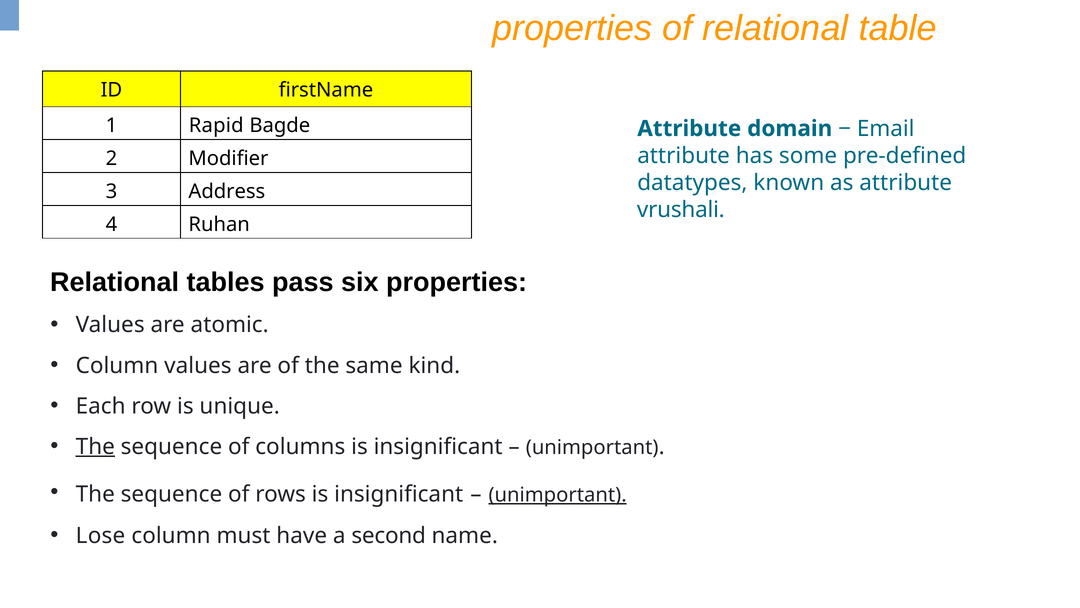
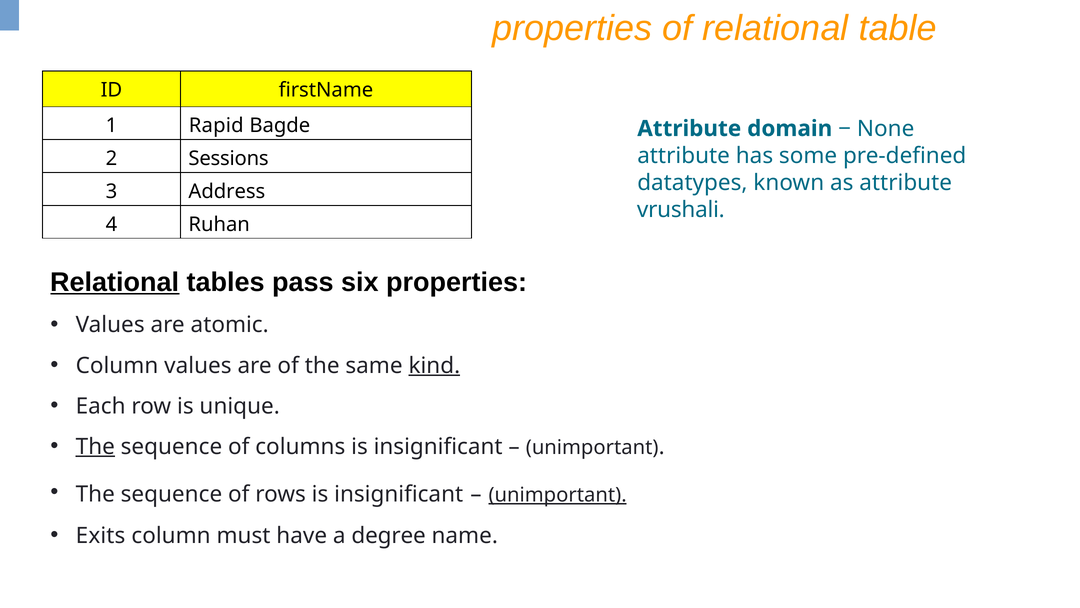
Email: Email -> None (886, 129)
Modifier: Modifier -> Sessions (229, 158)
Relational underline: none -> present (115, 282)
kind underline: none -> present (434, 365)
Lose: Lose -> Exits (101, 535)
second: second -> degree (389, 535)
